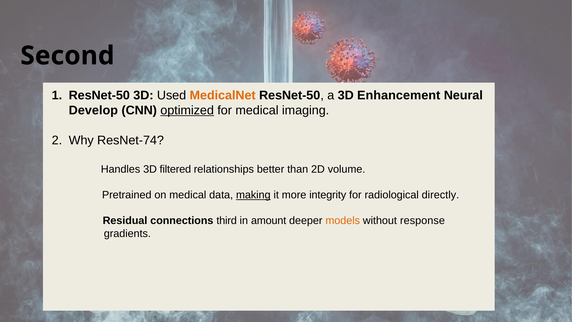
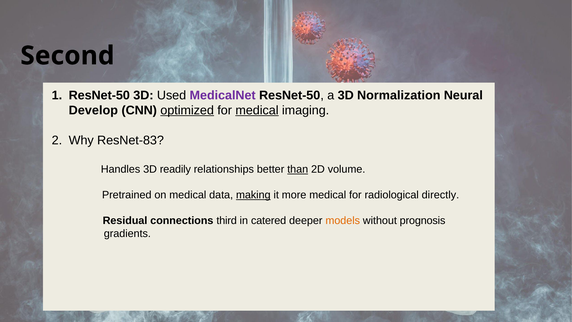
MedicalNet colour: orange -> purple (223, 95)
Enhancement: Enhancement -> Normalization (399, 95)
medical underline: none -> present (257, 110)
ResNet-74: ResNet-74 -> ResNet-83 (131, 140)
filtered: filtered -> readily (175, 169)
than underline: none -> present (298, 169)
more integrity: integrity -> medical (328, 195)
amount: amount -> catered (269, 221)
response: response -> prognosis (423, 221)
